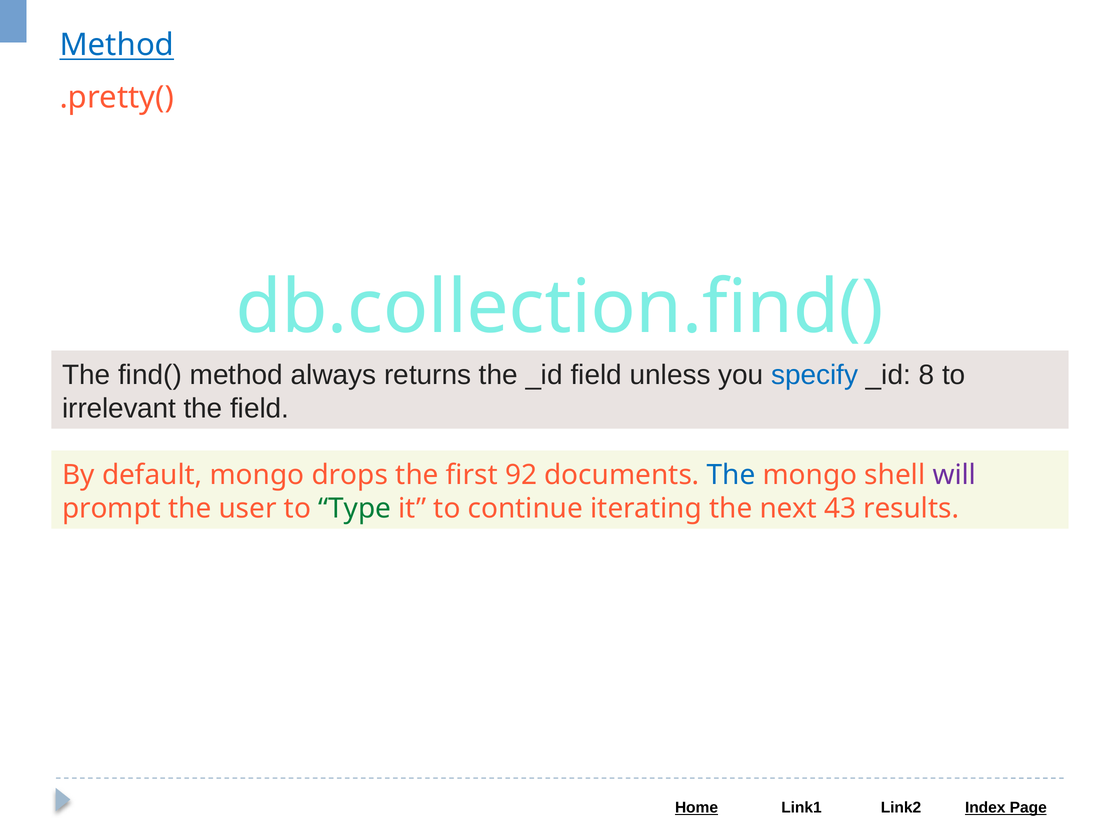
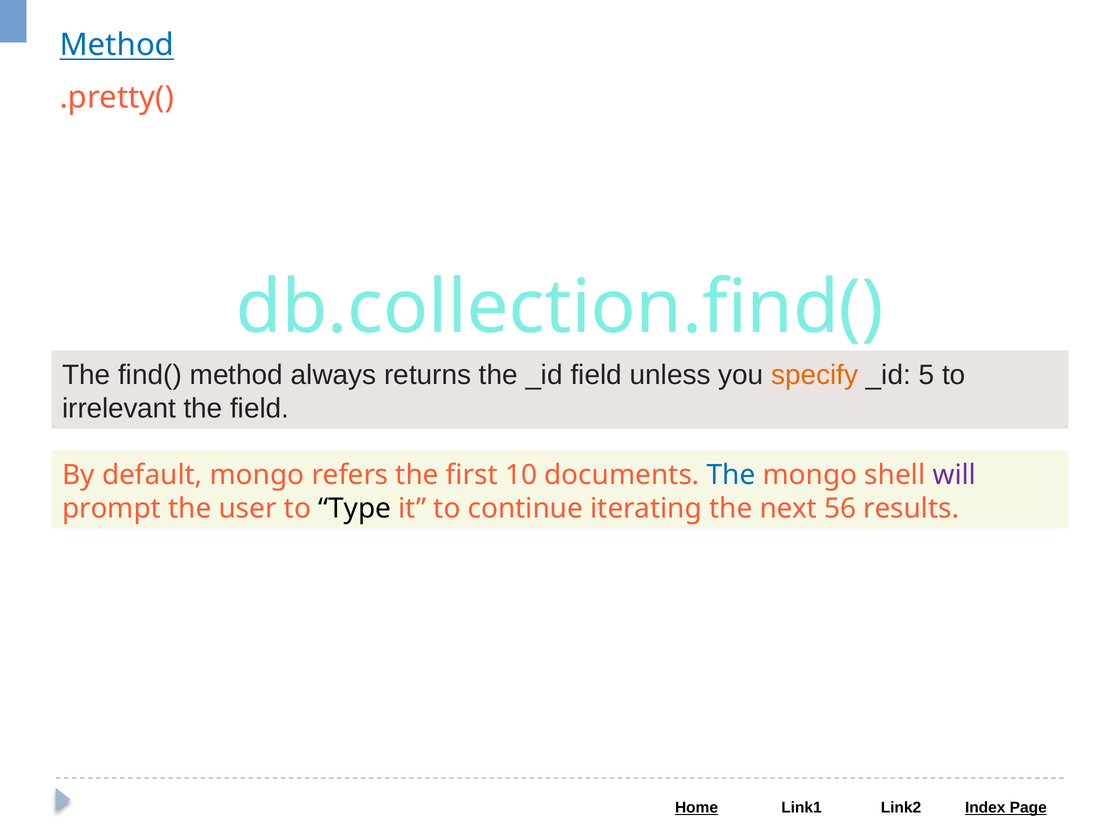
specify colour: blue -> orange (815, 375)
8: 8 -> 5 (927, 375)
drops: drops -> refers (350, 475)
92: 92 -> 10 (521, 475)
Type colour: green -> black (355, 508)
43: 43 -> 56 (840, 508)
